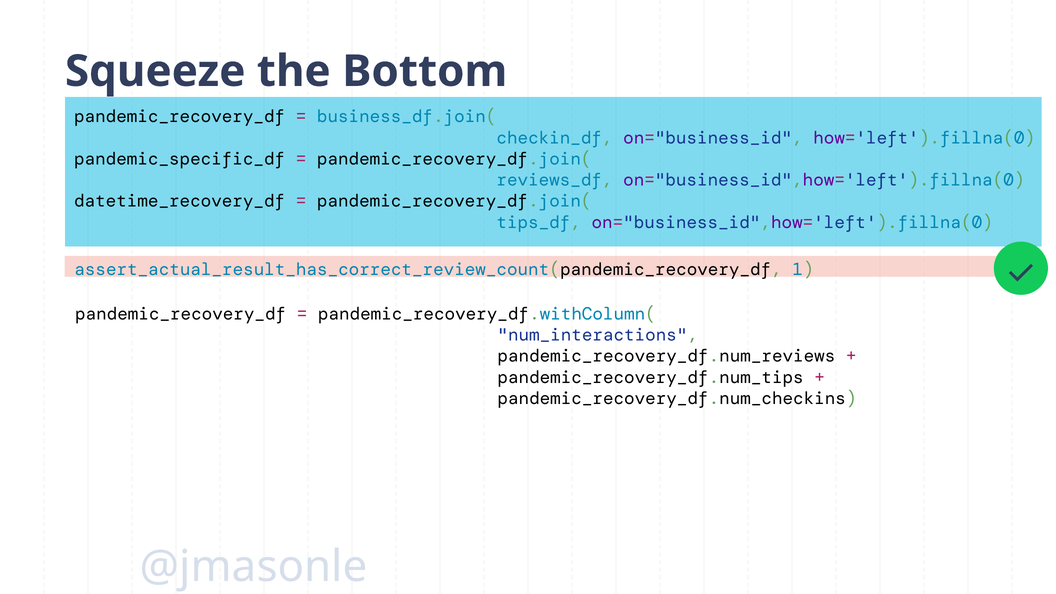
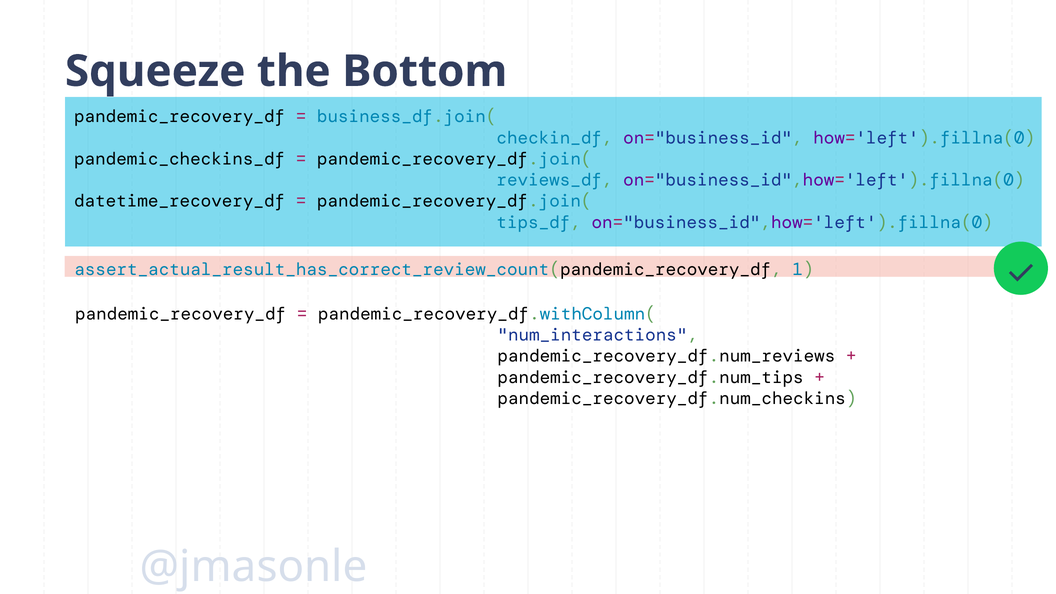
pandemic_specific_df: pandemic_specific_df -> pandemic_checkins_df (180, 159)
